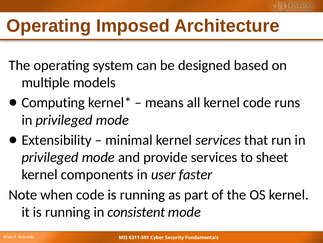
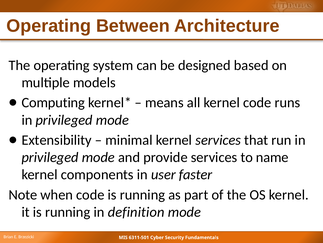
Imposed: Imposed -> Between (133, 26)
sheet: sheet -> name (272, 157)
consistent: consistent -> definition (136, 212)
